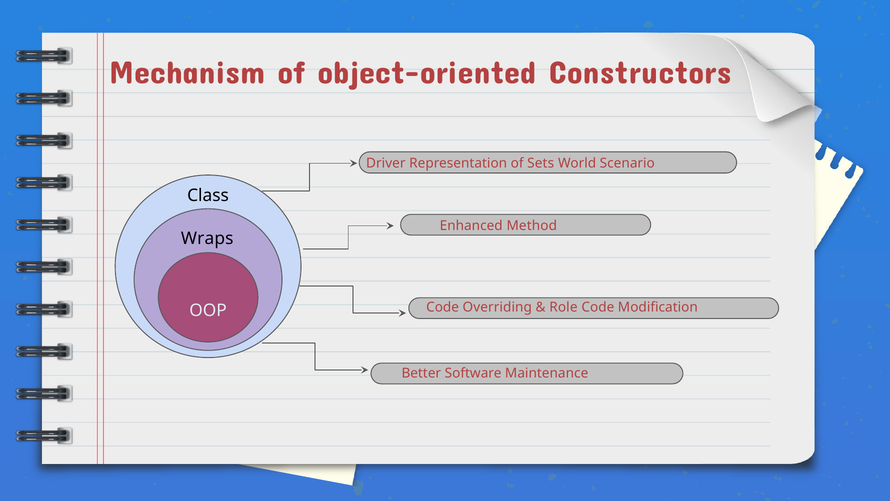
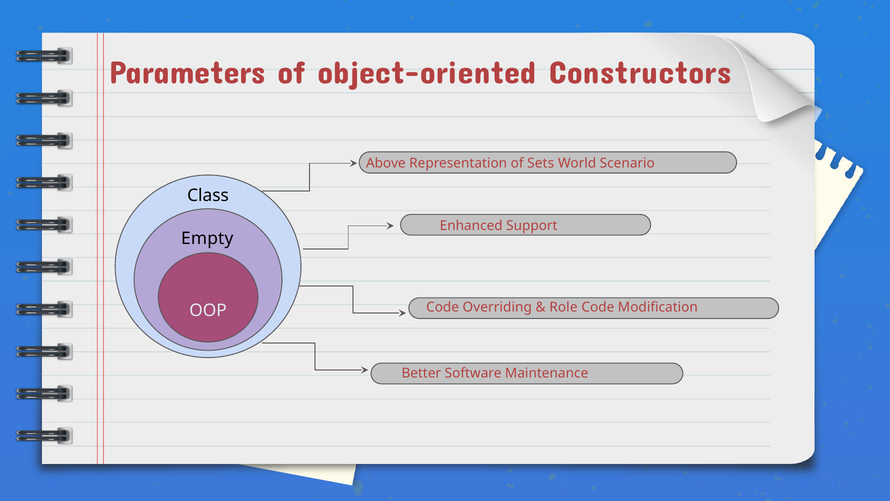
Mechanism: Mechanism -> Parameters (187, 73)
Driver: Driver -> Above (386, 163)
Method: Method -> Support (532, 226)
Wraps: Wraps -> Empty (207, 238)
